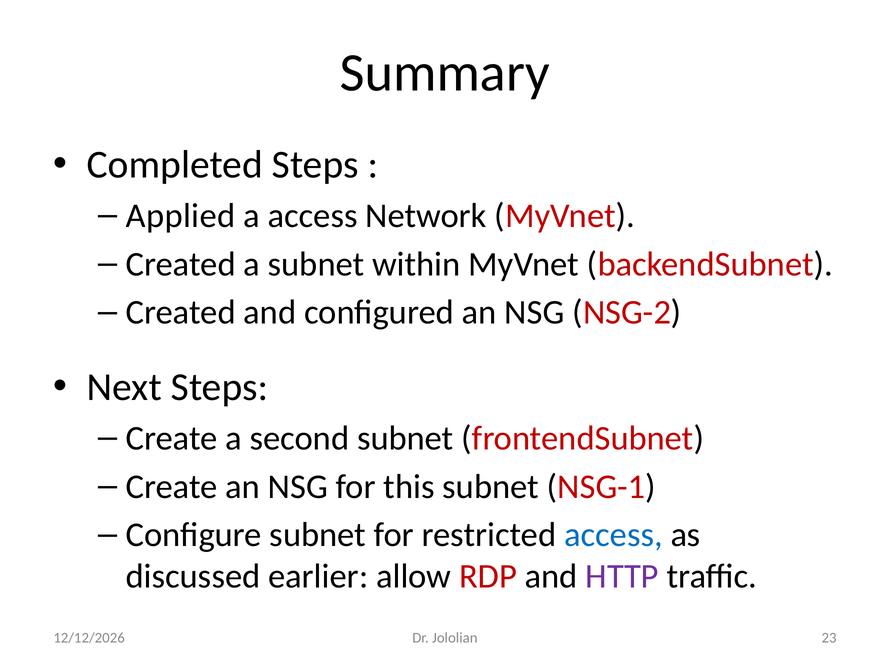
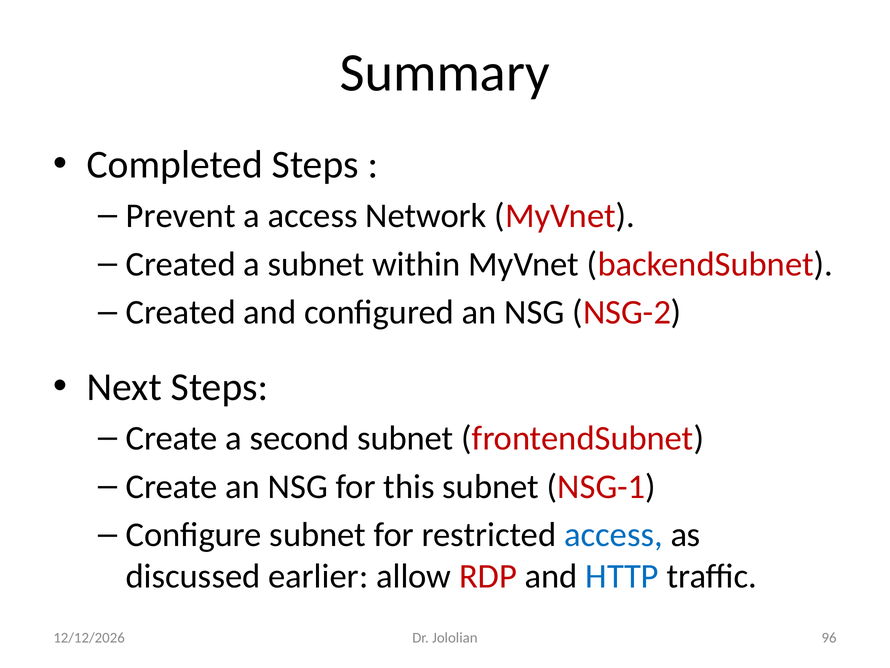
Applied: Applied -> Prevent (181, 216)
HTTP colour: purple -> blue (622, 576)
23: 23 -> 96 (829, 637)
